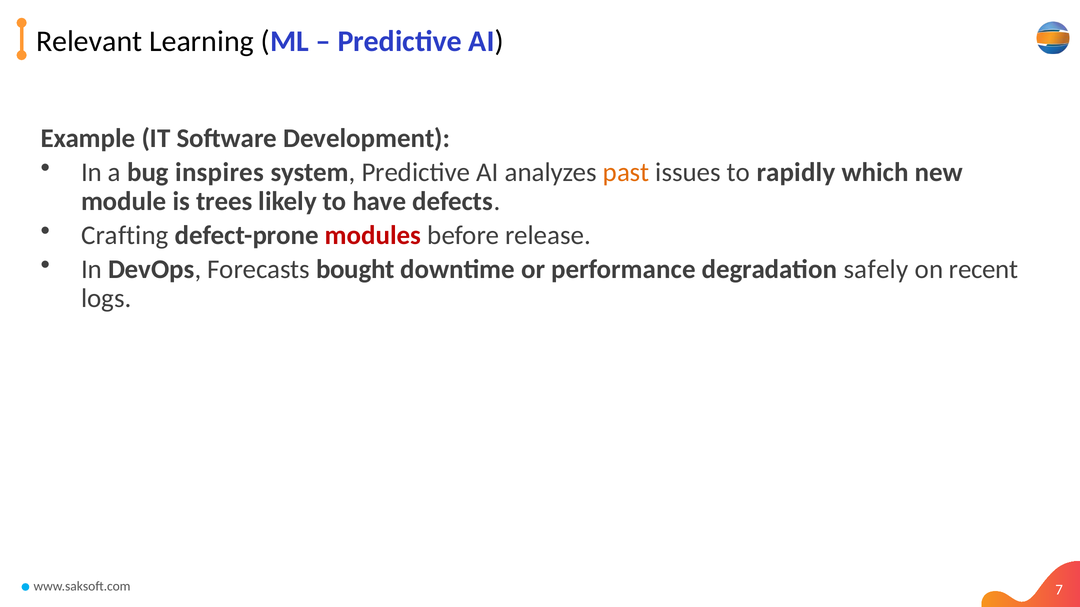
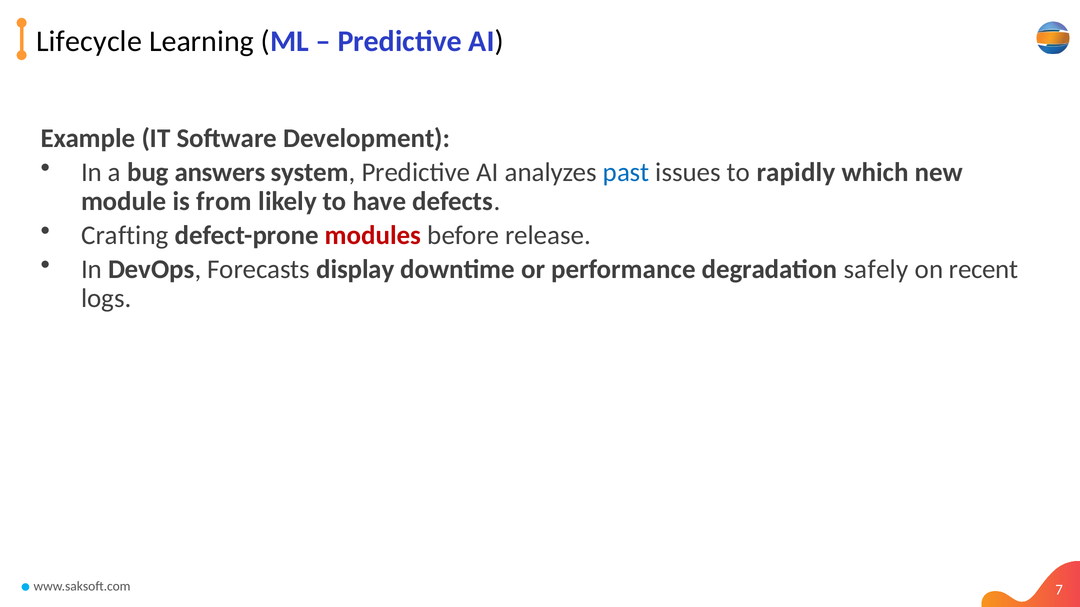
Relevant: Relevant -> Lifecycle (89, 41)
inspires: inspires -> answers (220, 172)
past colour: orange -> blue (626, 172)
trees: trees -> from (224, 201)
bought: bought -> display (355, 270)
